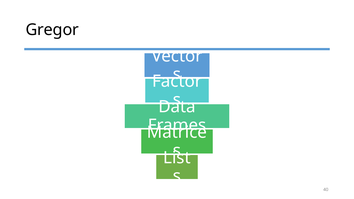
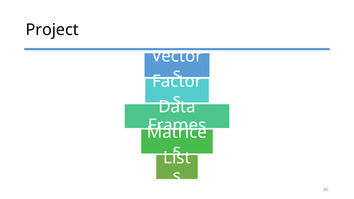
Gregor: Gregor -> Project (52, 30)
